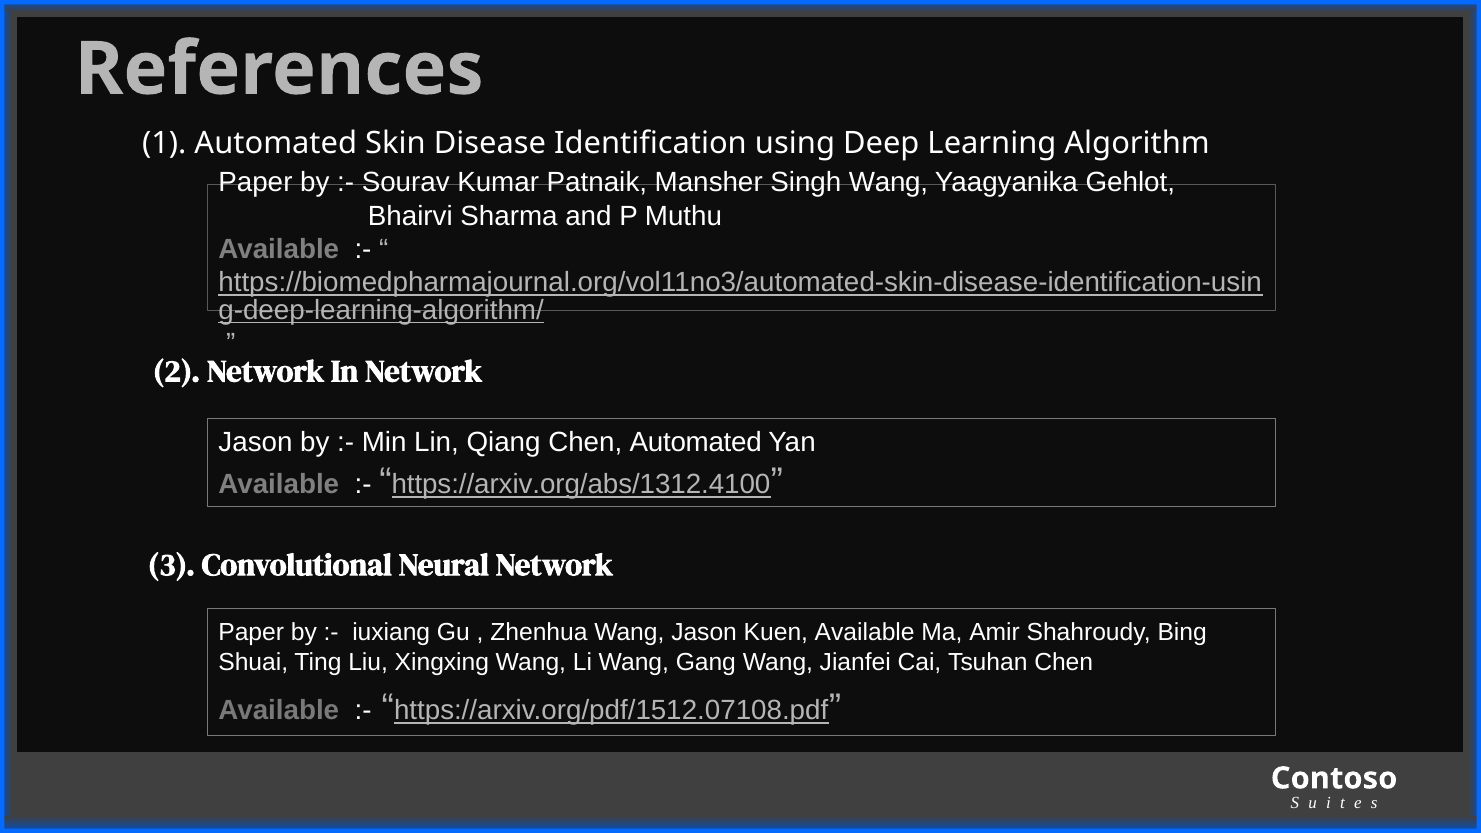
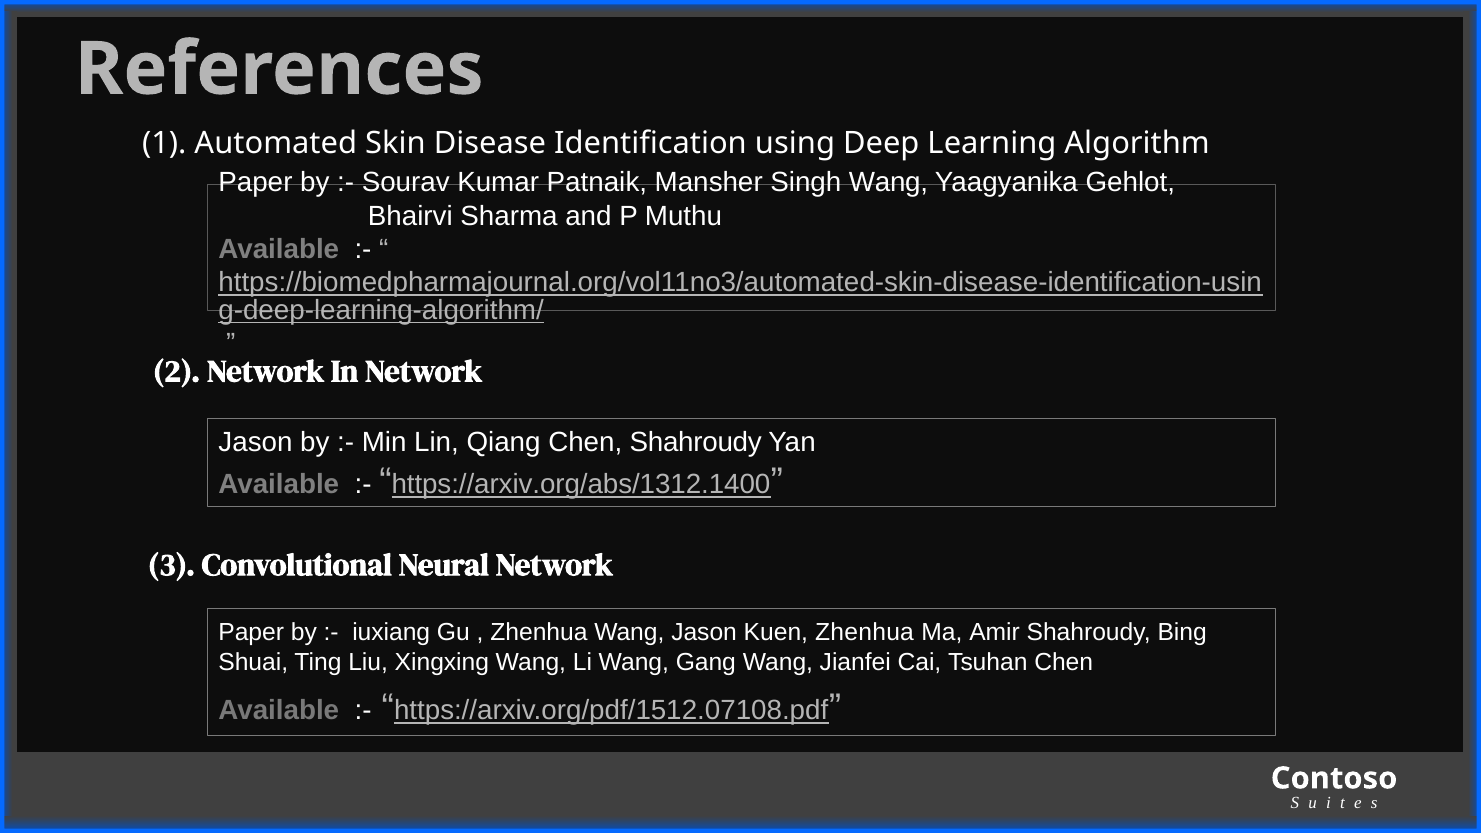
Chen Automated: Automated -> Shahroudy (696, 442)
https://arxiv.org/abs/1312.4100: https://arxiv.org/abs/1312.4100 -> https://arxiv.org/abs/1312.1400 (581, 485)
Kuen Available: Available -> Zhenhua (865, 633)
